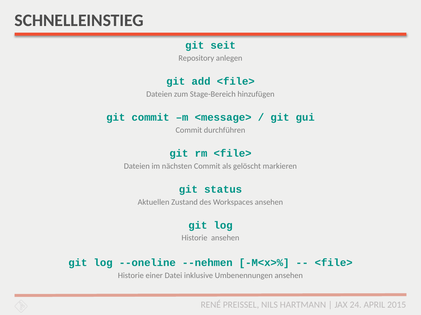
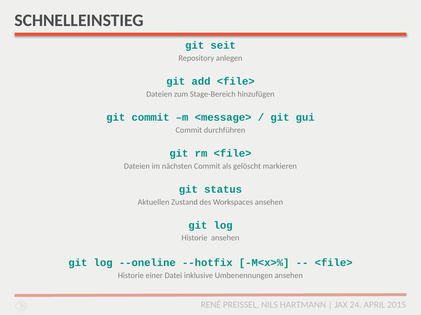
--nehmen: --nehmen -> --hotfix (207, 263)
